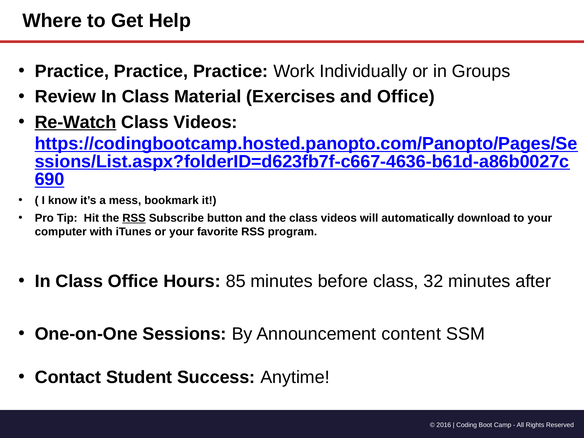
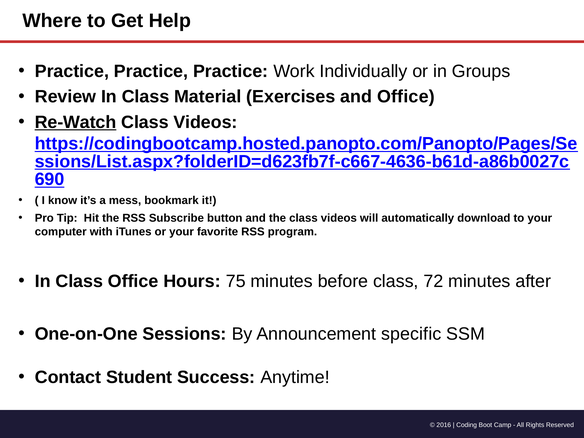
RSS underline: present -> none (134, 218)
85: 85 -> 75 (236, 281)
32: 32 -> 72 (433, 281)
content: content -> specific (411, 334)
